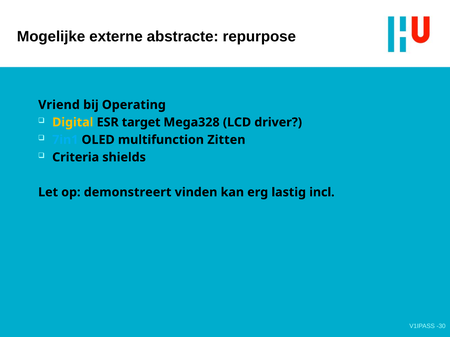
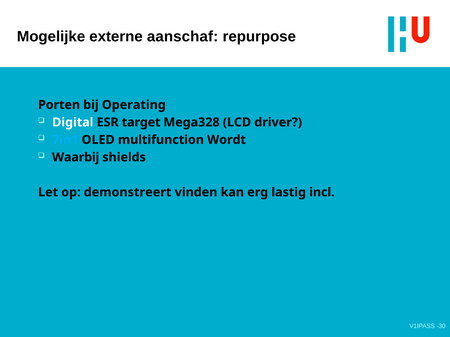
abstracte: abstracte -> aanschaf (183, 37)
Vriend: Vriend -> Porten (59, 105)
Digital colour: yellow -> white (73, 122)
Zitten: Zitten -> Wordt (227, 140)
Criteria: Criteria -> Waarbij (76, 157)
